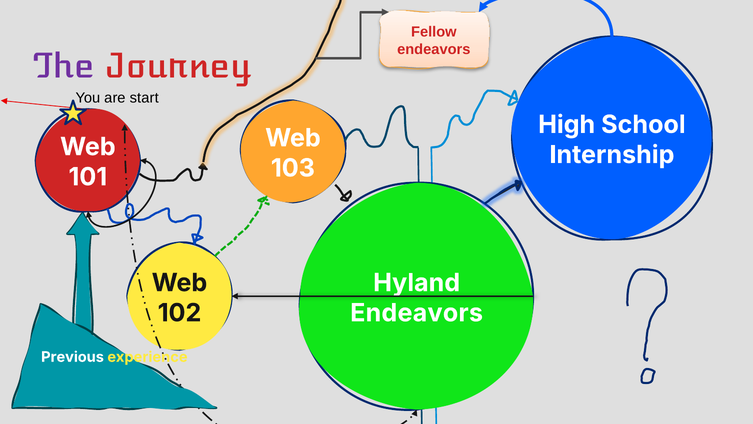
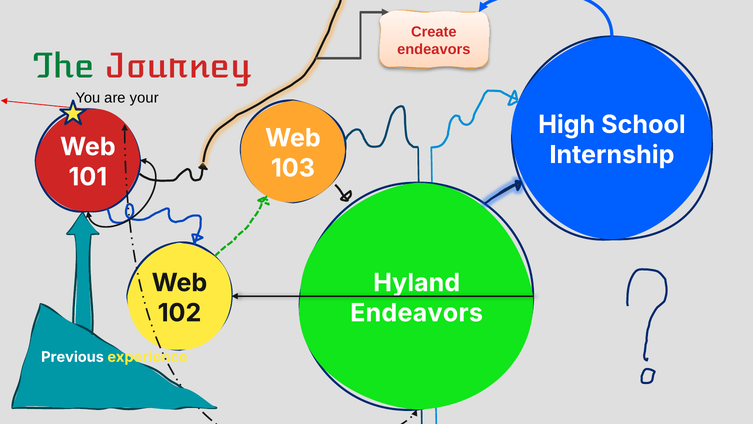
Fellow: Fellow -> Create (434, 32)
The colour: purple -> green (64, 67)
start: start -> your (144, 98)
